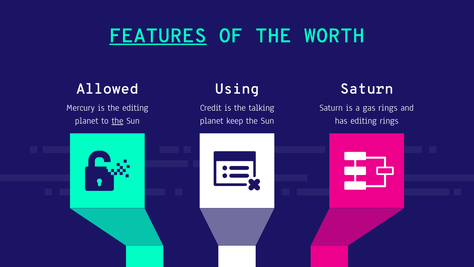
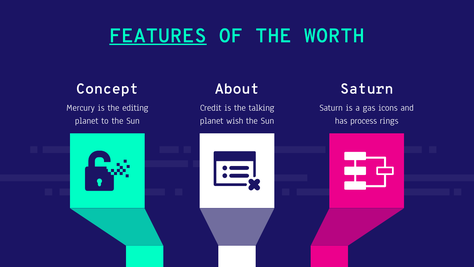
Allowed: Allowed -> Concept (107, 89)
Using: Using -> About (237, 89)
gas rings: rings -> icons (388, 108)
the underline: present -> none (118, 120)
keep: keep -> wish (235, 120)
has editing: editing -> process (364, 120)
